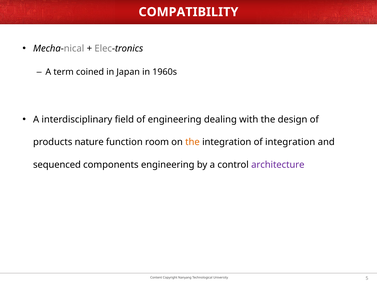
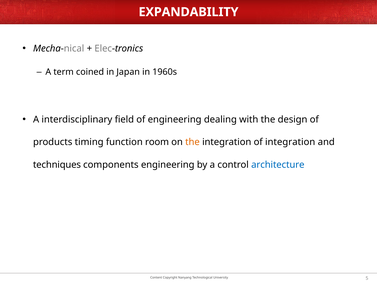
COMPATIBILITY: COMPATIBILITY -> EXPANDABILITY (189, 12)
nature: nature -> timing (89, 142)
sequenced: sequenced -> techniques (57, 165)
architecture colour: purple -> blue (278, 165)
